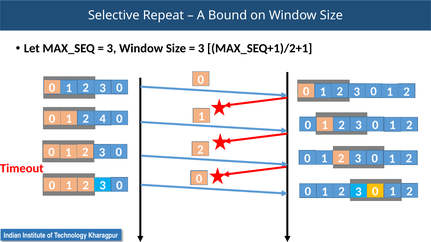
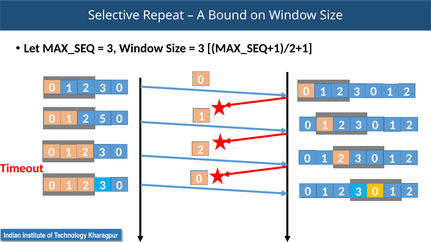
4: 4 -> 5 (103, 119)
